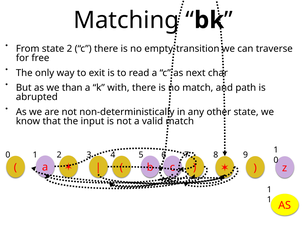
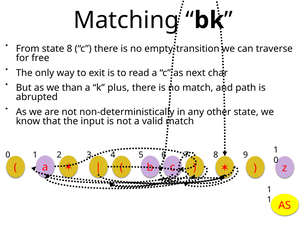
state 2: 2 -> 8 (69, 49)
with: with -> plus (118, 88)
